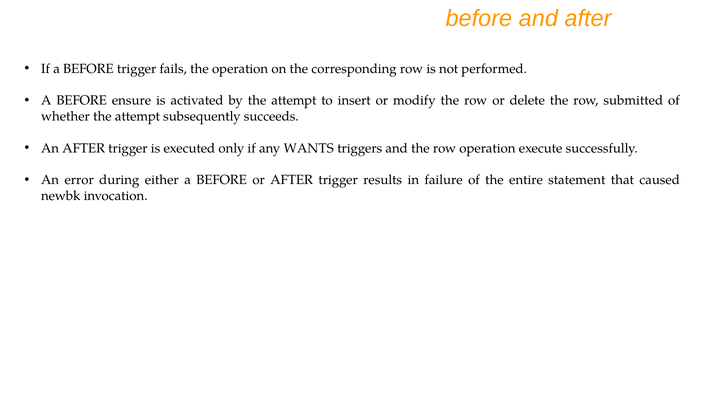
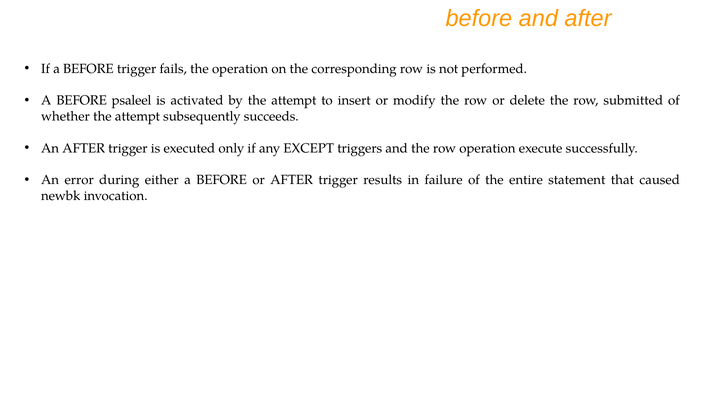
ensure: ensure -> psaleel (132, 100)
WANTS: WANTS -> EXCEPT (309, 148)
